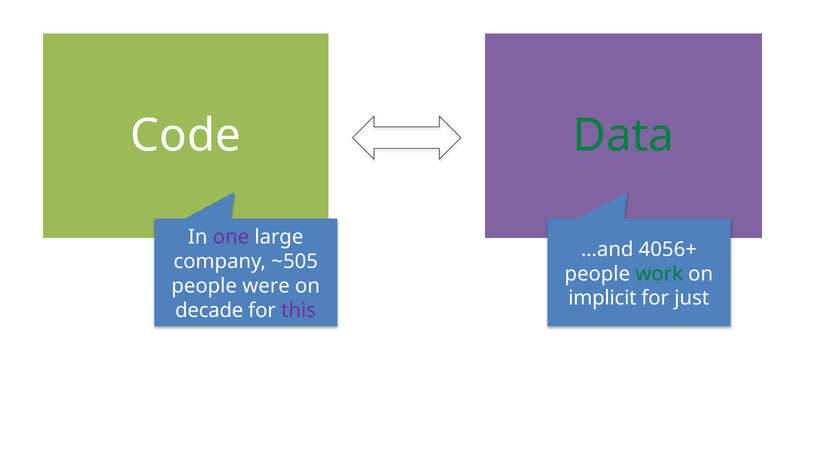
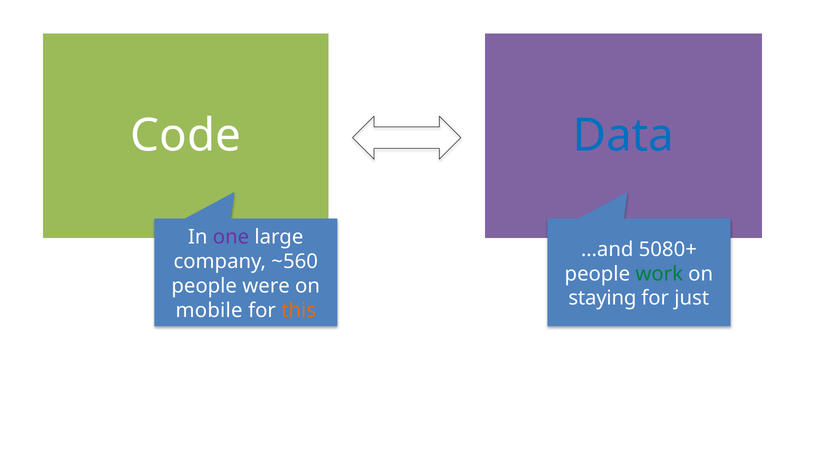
Data colour: green -> blue (623, 135)
4056+: 4056+ -> 5080+ (668, 249)
~505: ~505 -> ~560 (295, 262)
implicit: implicit -> staying (602, 298)
decade: decade -> mobile (209, 310)
this colour: purple -> orange (299, 310)
